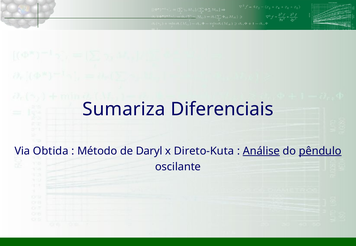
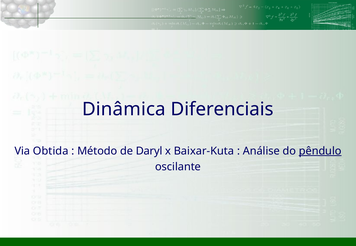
Sumariza: Sumariza -> Dinâmica (124, 109)
Direto-Kuta: Direto-Kuta -> Baixar-Kuta (204, 151)
Análise underline: present -> none (261, 151)
